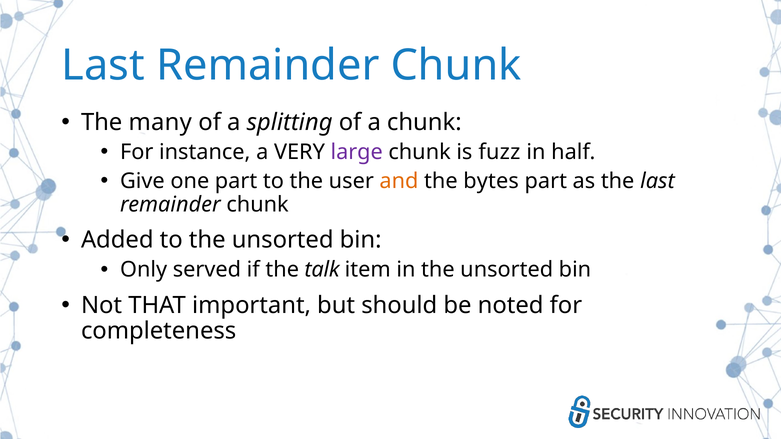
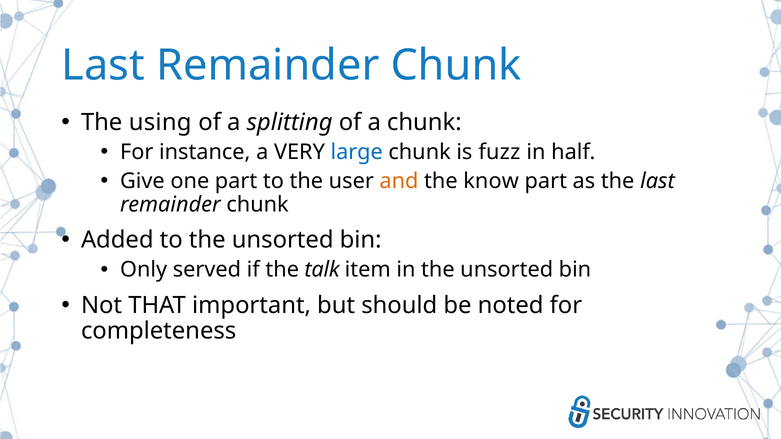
many: many -> using (160, 122)
large colour: purple -> blue (357, 152)
bytes: bytes -> know (491, 181)
